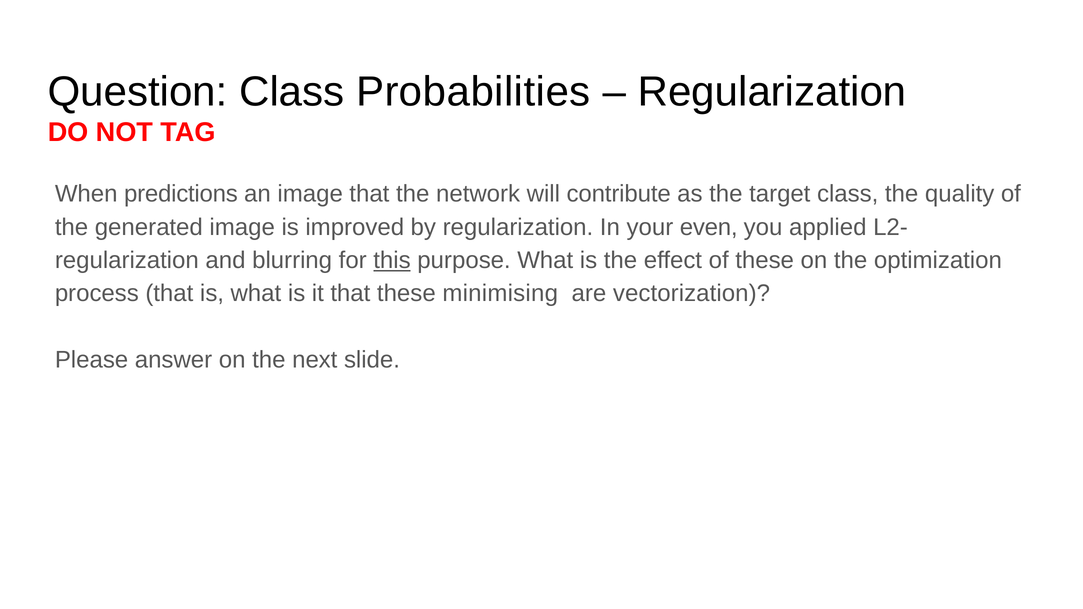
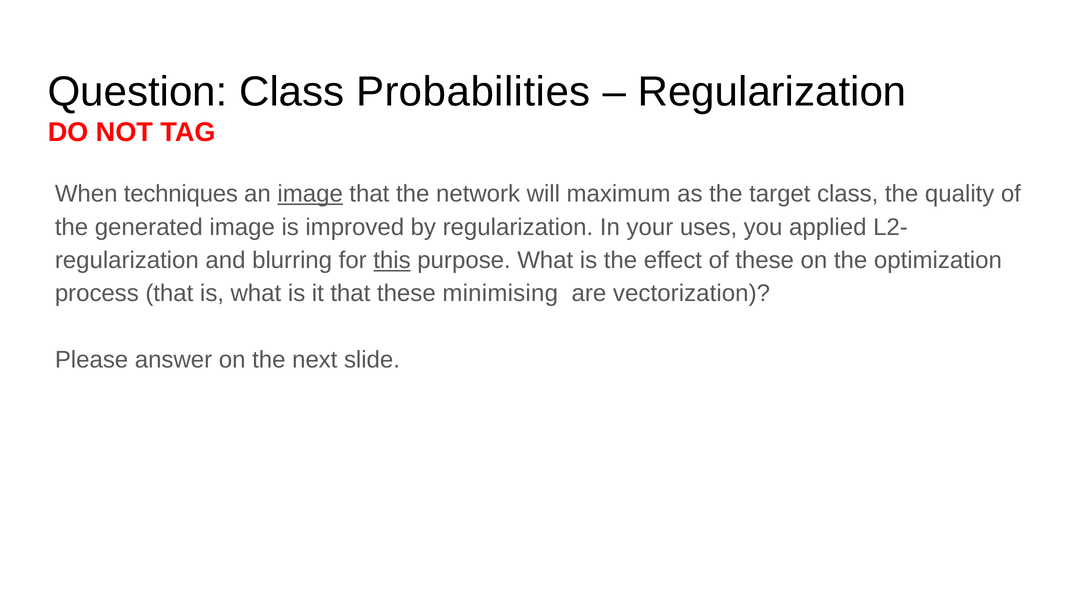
predictions: predictions -> techniques (181, 194)
image underline: none -> present (310, 194)
contribute: contribute -> maximum (619, 194)
even: even -> uses (709, 227)
